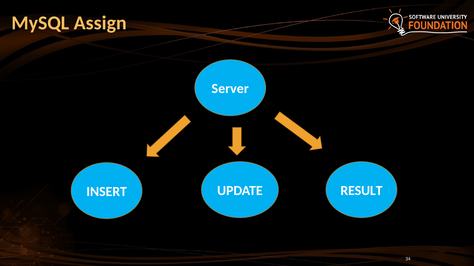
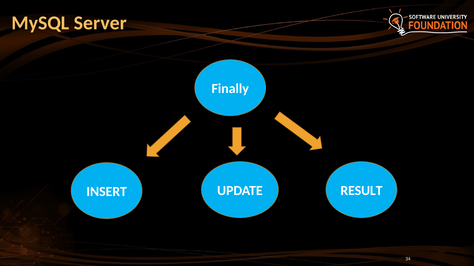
Assign: Assign -> Server (100, 23)
Server: Server -> Finally (230, 89)
